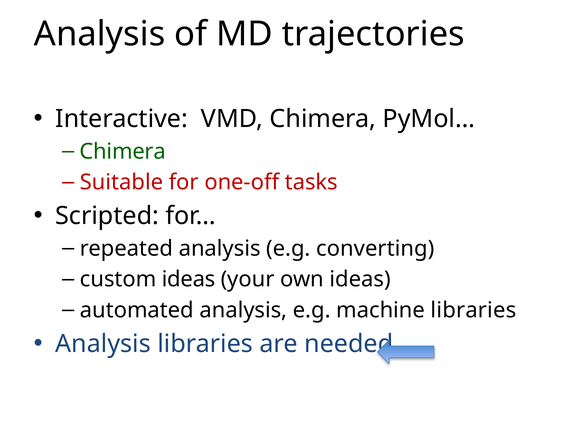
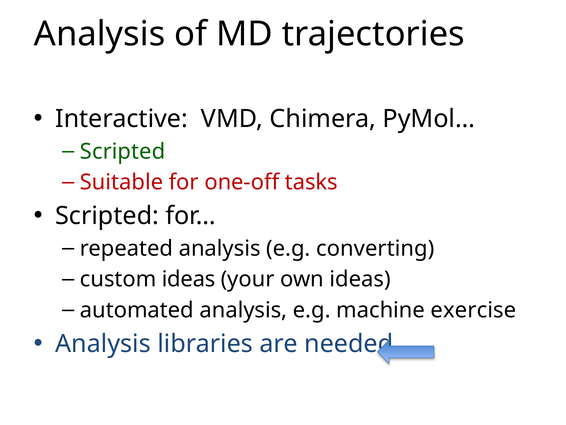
Chimera: Chimera -> Scripted (123, 151)
machine libraries: libraries -> exercise (474, 310)
